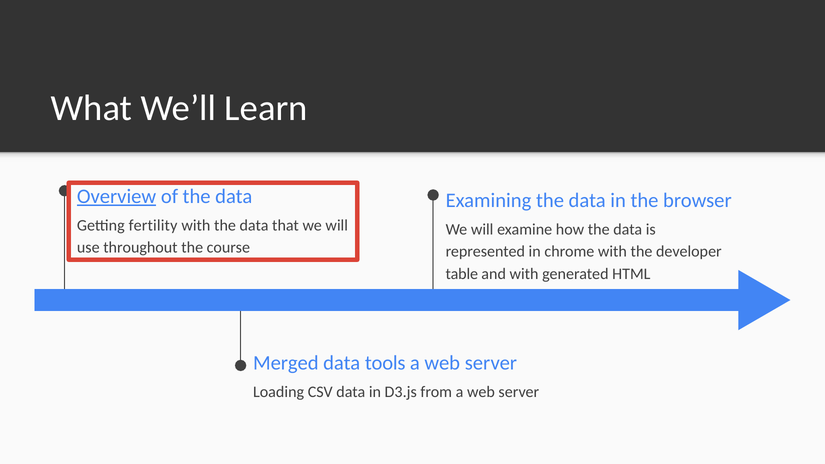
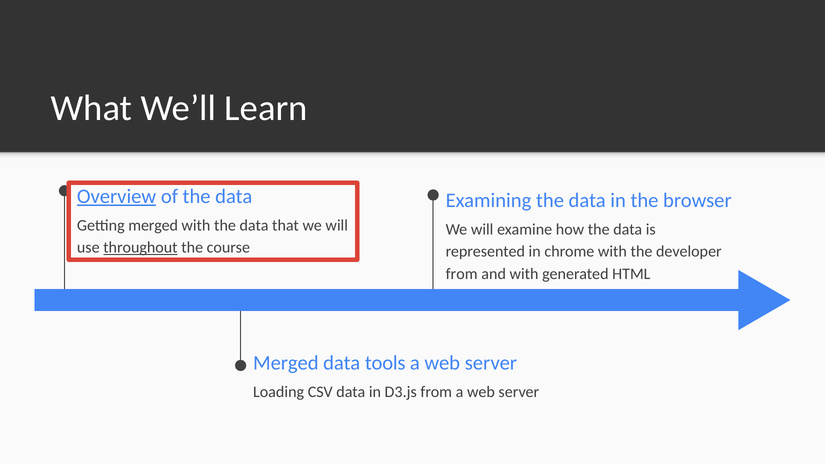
Getting fertility: fertility -> merged (153, 225)
throughout underline: none -> present (140, 247)
table: table -> from (462, 274)
